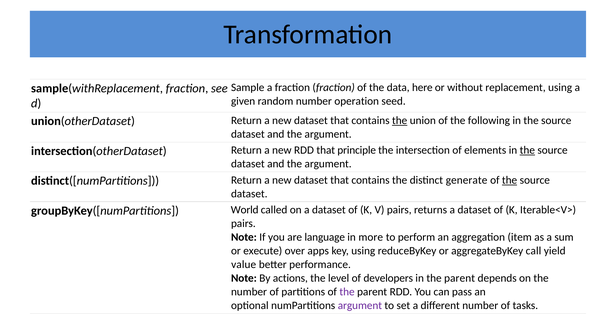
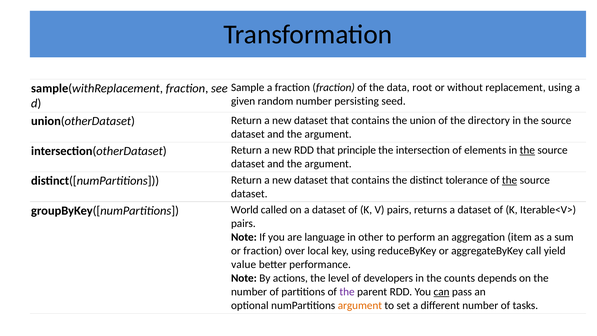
here: here -> root (422, 87)
operation: operation -> persisting (357, 101)
the underline: present -> none (400, 120)
following: following -> directory (489, 120)
generate: generate -> tolerance (467, 180)
more: more -> other (371, 237)
or execute: execute -> fraction (263, 251)
apps: apps -> local (318, 251)
in the parent: parent -> counts (460, 278)
can underline: none -> present (442, 292)
argument colour: purple -> orange (360, 305)
